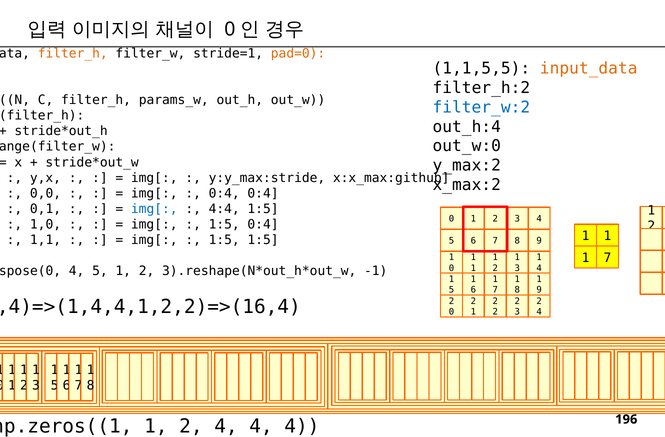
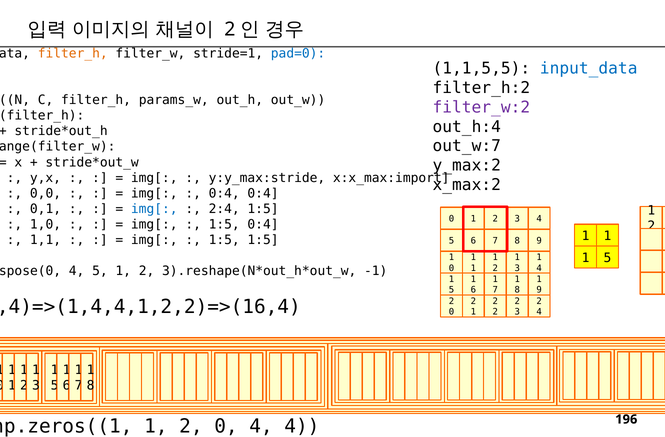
0: 0 -> 2 (230, 29)
pad=0 colour: orange -> blue (298, 54)
input_data colour: orange -> blue (589, 68)
filter_w:2 colour: blue -> purple (481, 107)
out_w:0: out_w:0 -> out_w:7 (467, 146)
x:x_max:github: x:x_max:github -> x:x_max:import (391, 178)
4:4: 4:4 -> 2:4 (224, 209)
7: 7 -> 5 (607, 258)
1 2 4: 4 -> 0 (226, 426)
